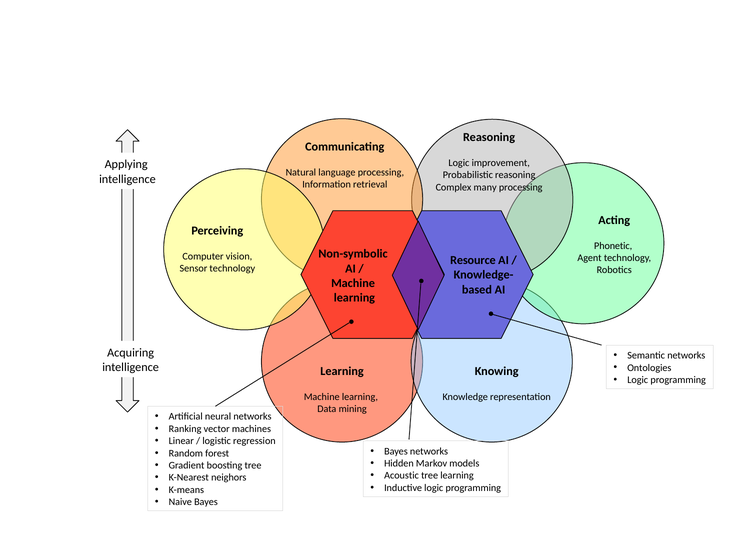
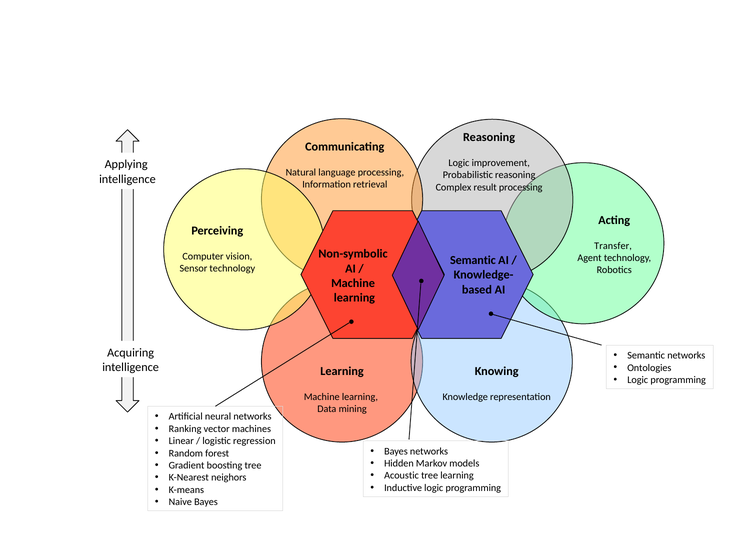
many: many -> result (485, 187)
Phonetic: Phonetic -> Transfer (613, 246)
Resource: Resource -> Semantic (473, 260)
